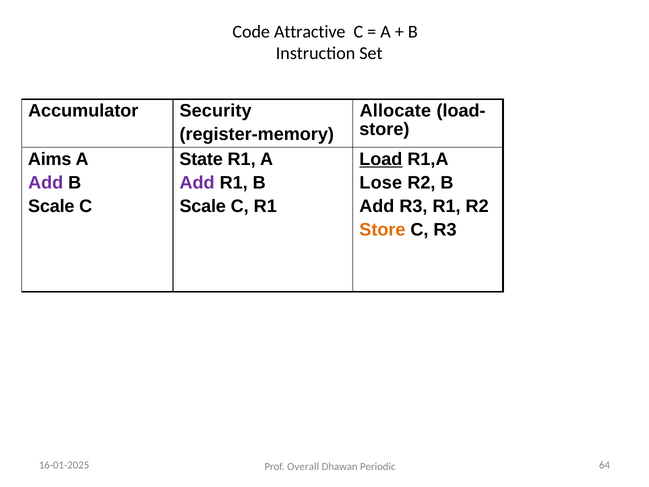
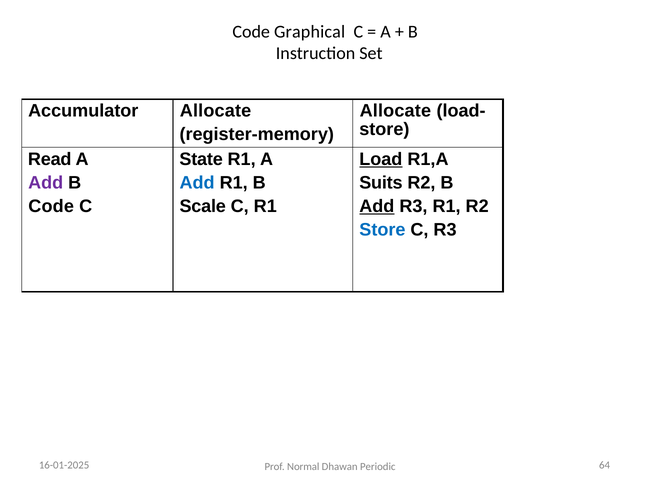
Attractive: Attractive -> Graphical (310, 32)
Accumulator Security: Security -> Allocate (216, 111)
Aims: Aims -> Read (50, 159)
Add colour: purple -> blue (197, 183)
Lose: Lose -> Suits (381, 183)
Scale: Scale -> Code (51, 206)
Add underline: none -> present (377, 206)
Store colour: orange -> blue (382, 230)
Overall: Overall -> Normal (303, 467)
